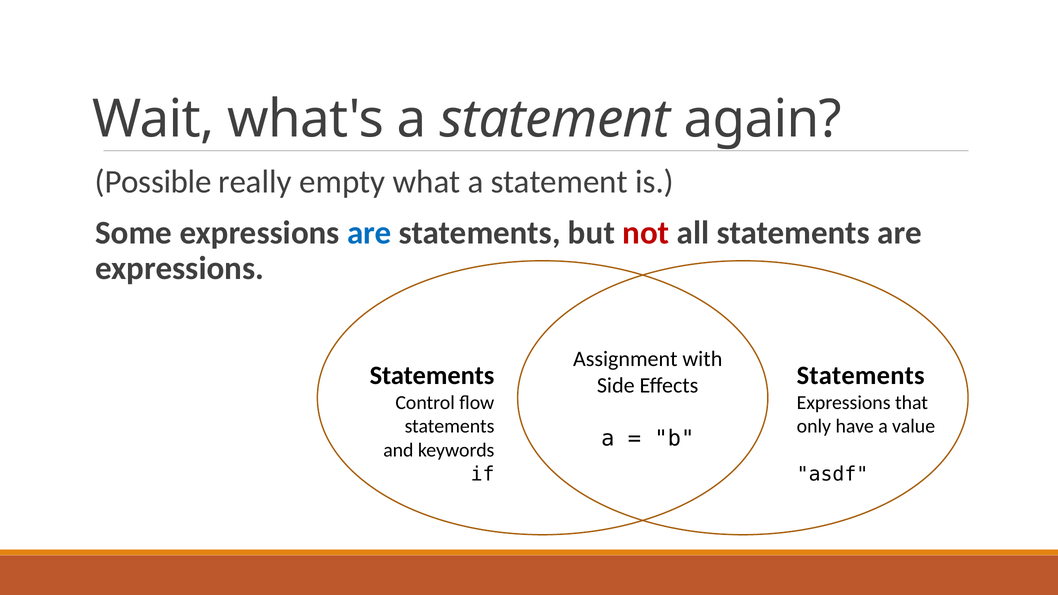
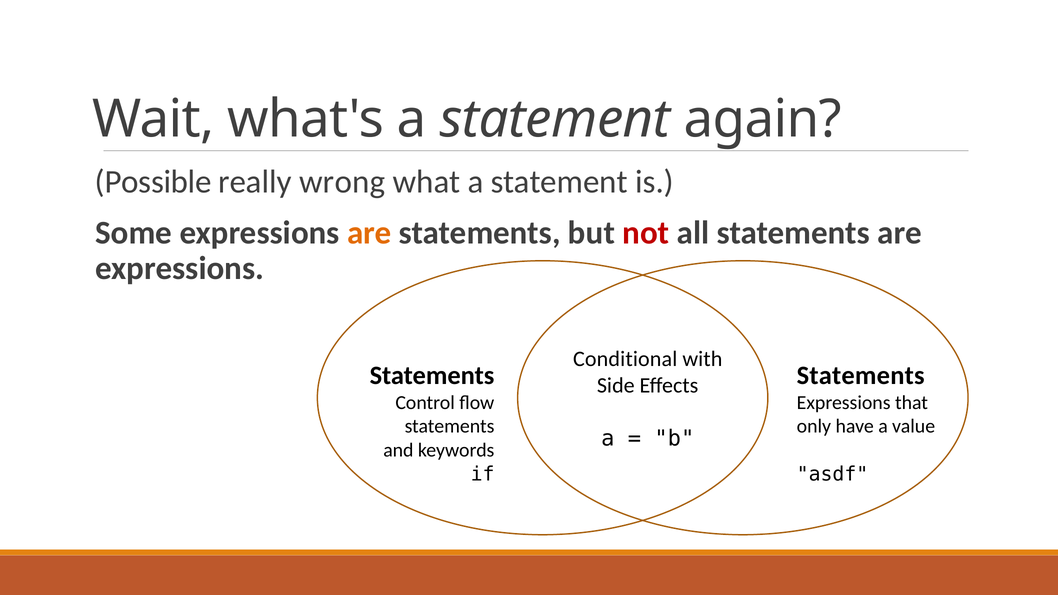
empty: empty -> wrong (342, 182)
are colour: blue -> orange (369, 233)
Assignment: Assignment -> Conditional (625, 359)
